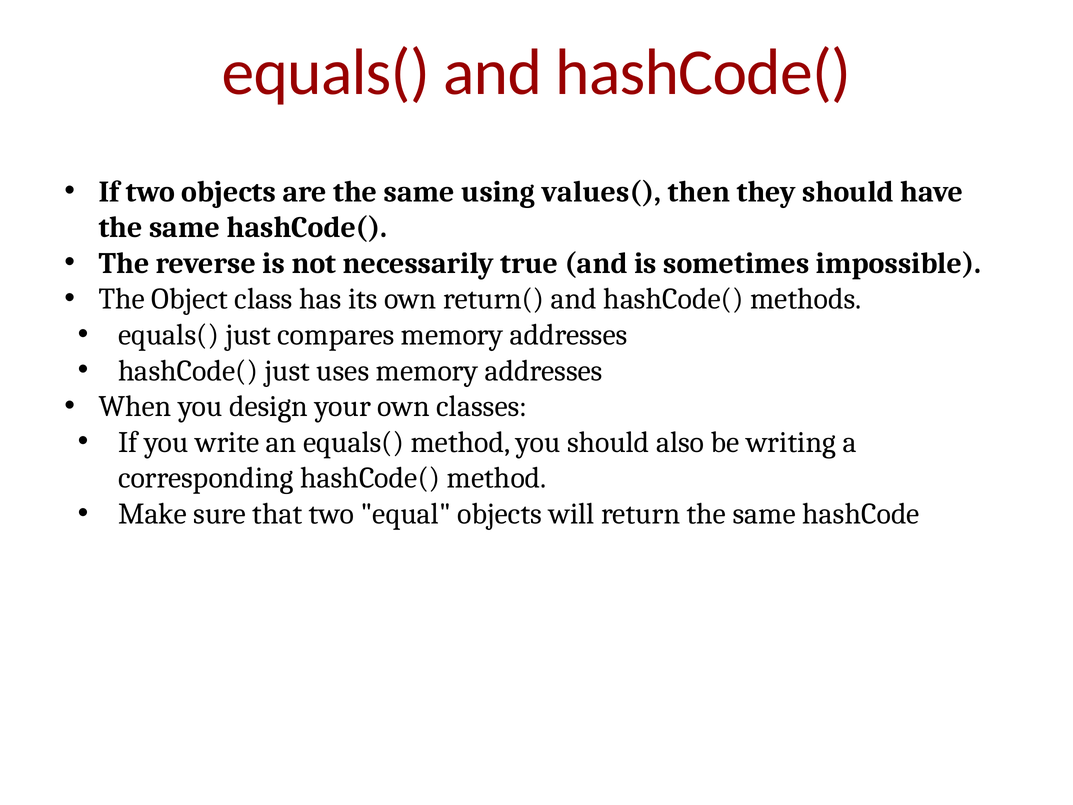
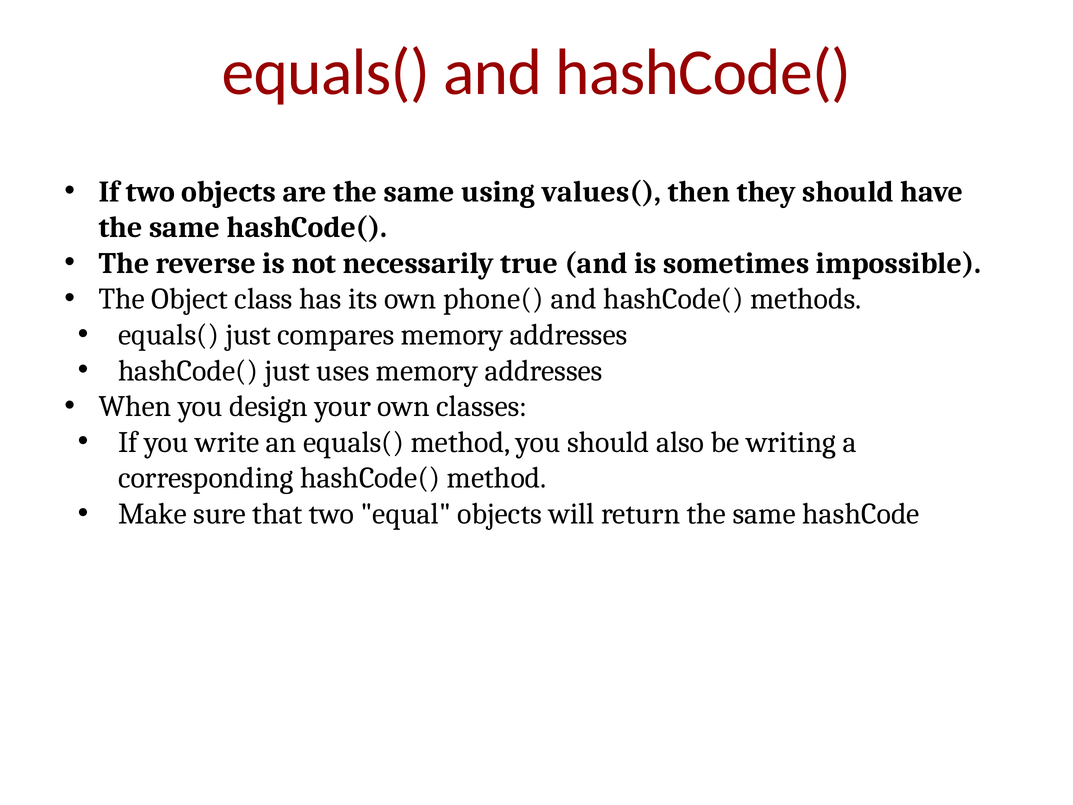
return(: return( -> phone( (494, 299)
